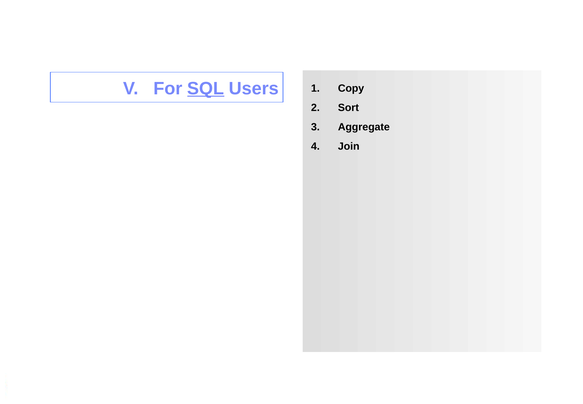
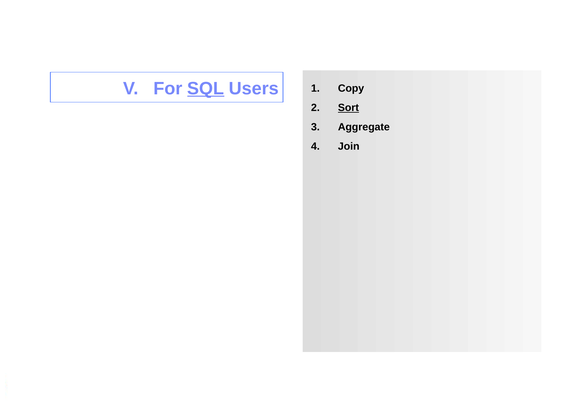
Sort underline: none -> present (348, 108)
